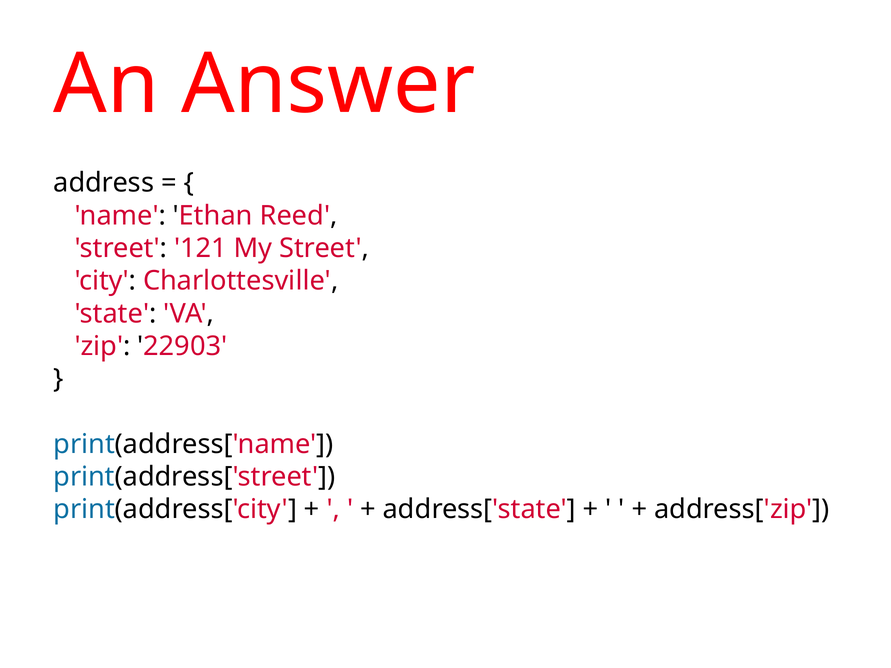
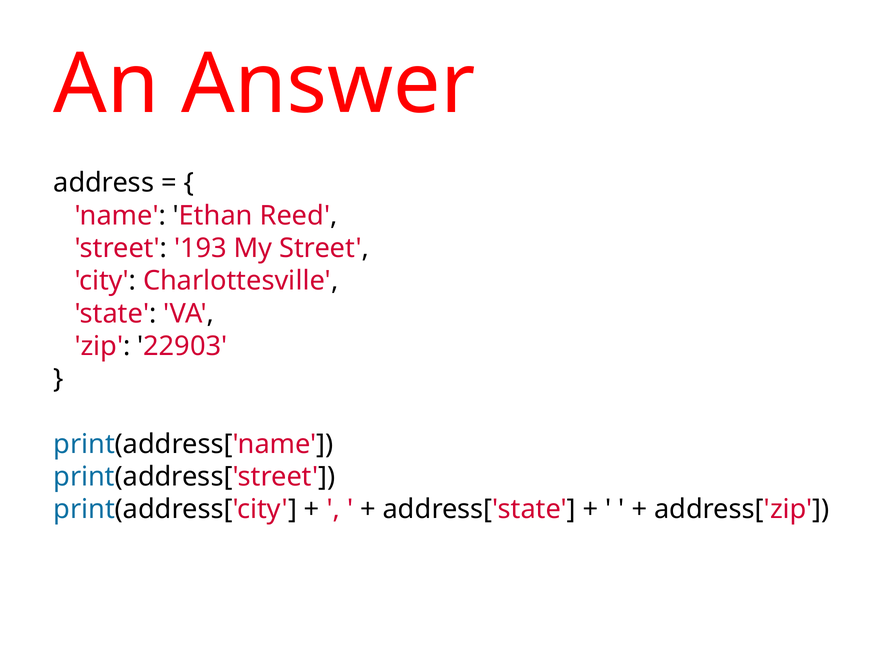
121: 121 -> 193 (200, 248)
